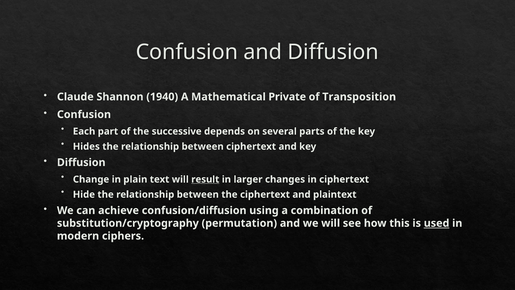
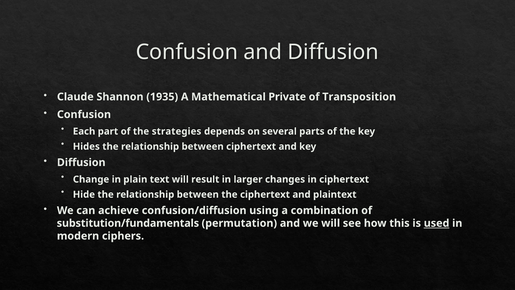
1940: 1940 -> 1935 (162, 97)
successive: successive -> strategies (177, 131)
result underline: present -> none (205, 179)
substitution/cryptography: substitution/cryptography -> substitution/fundamentals (128, 223)
